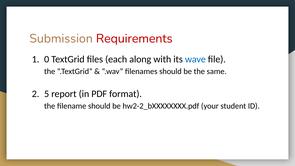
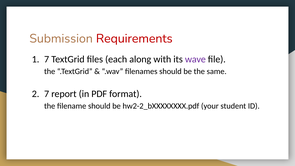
1 0: 0 -> 7 (47, 59)
wave colour: blue -> purple (195, 59)
5: 5 -> 7 (47, 94)
